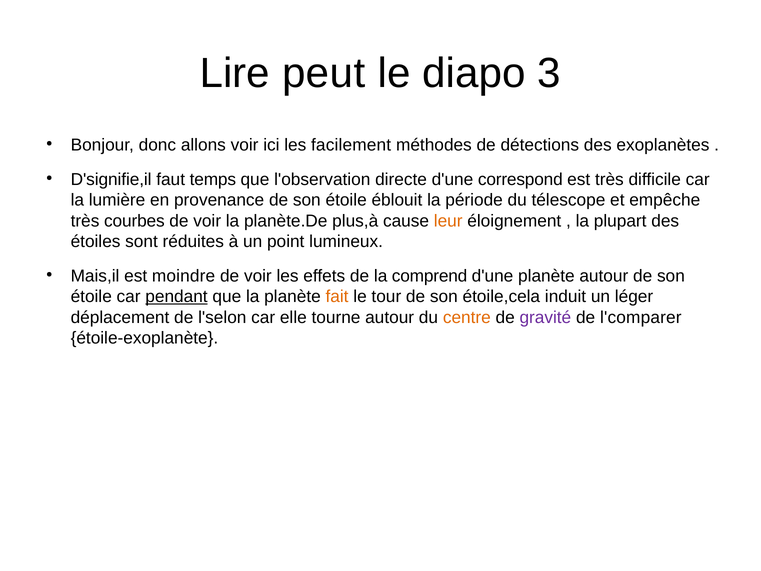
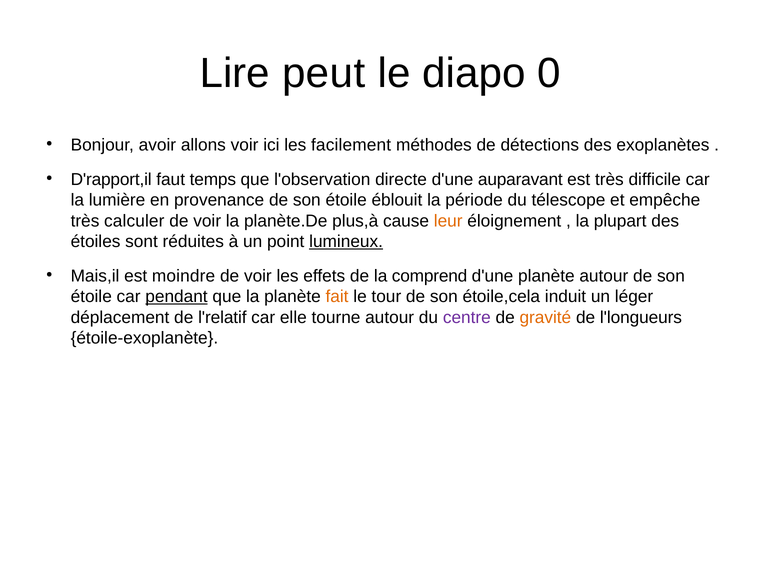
3: 3 -> 0 (549, 73)
donc: donc -> avoir (157, 145)
D'signifie,il: D'signifie,il -> D'rapport,il (111, 179)
correspond: correspond -> auparavant (520, 179)
courbes: courbes -> calculer (134, 221)
lumineux underline: none -> present (346, 242)
l'selon: l'selon -> l'relatif (222, 317)
centre colour: orange -> purple (467, 317)
gravité colour: purple -> orange (545, 317)
l'comparer: l'comparer -> l'longueurs (641, 317)
